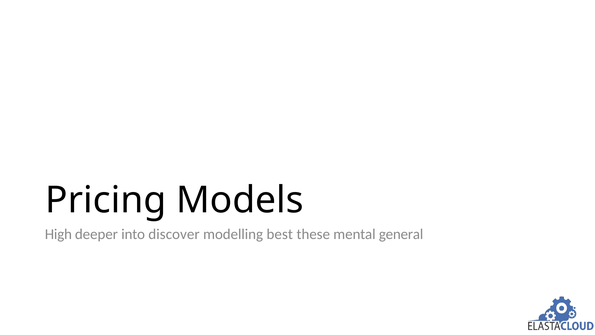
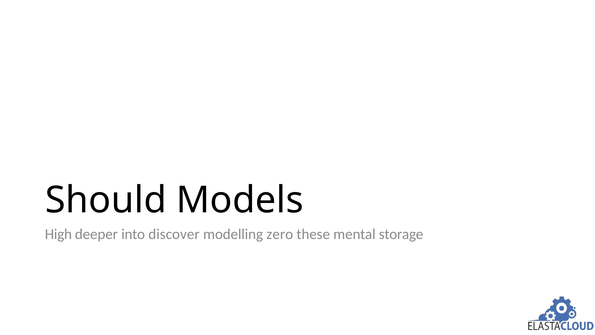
Pricing: Pricing -> Should (106, 200)
best: best -> zero (280, 234)
general: general -> storage (401, 234)
